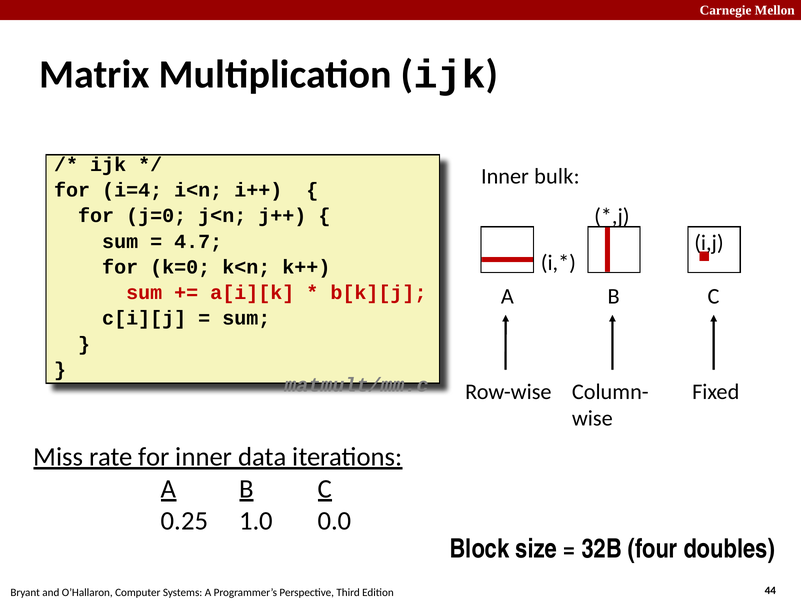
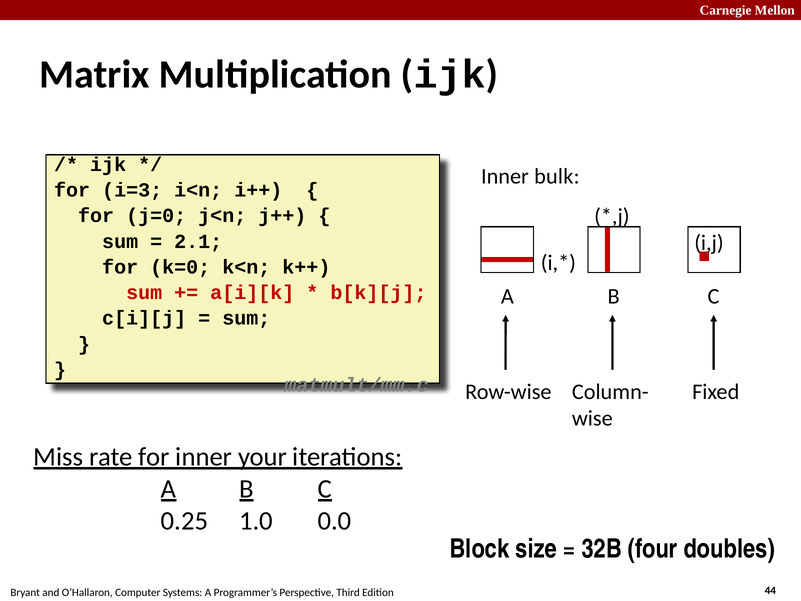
i=4: i=4 -> i=3 (132, 190)
4.7: 4.7 -> 2.1 (198, 241)
data: data -> your (262, 457)
